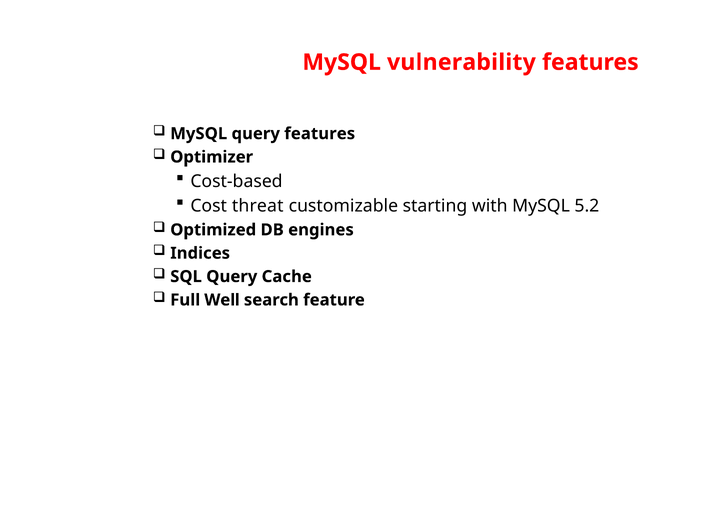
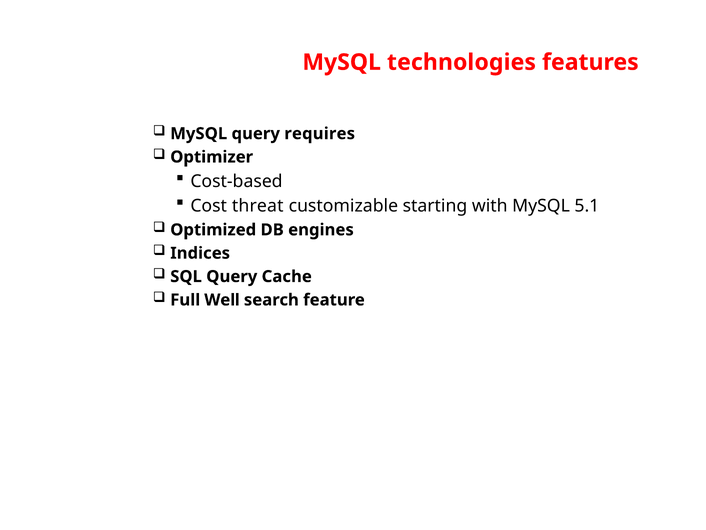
vulnerability: vulnerability -> technologies (461, 62)
query features: features -> requires (320, 134)
5.2: 5.2 -> 5.1 (587, 206)
